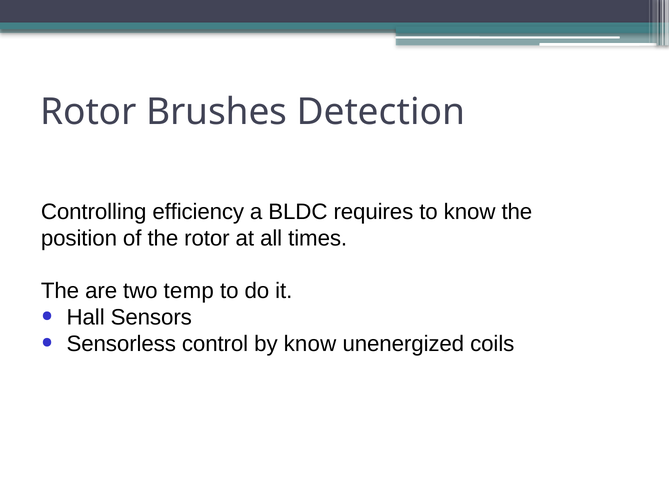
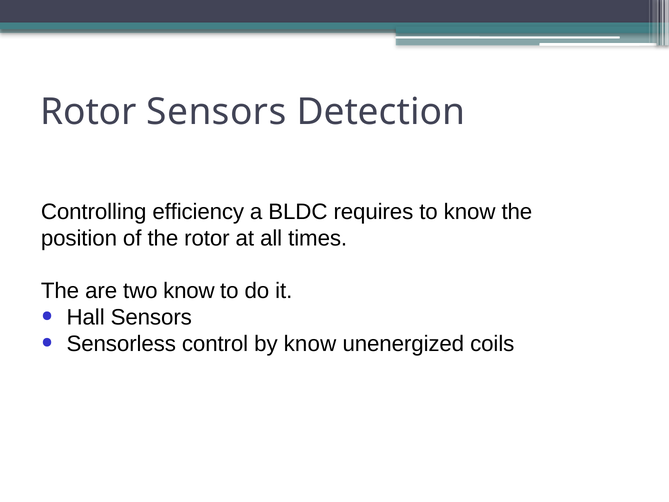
Rotor Brushes: Brushes -> Sensors (216, 112)
two temp: temp -> know (189, 291)
